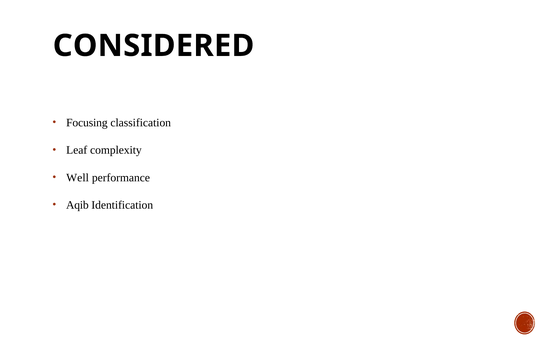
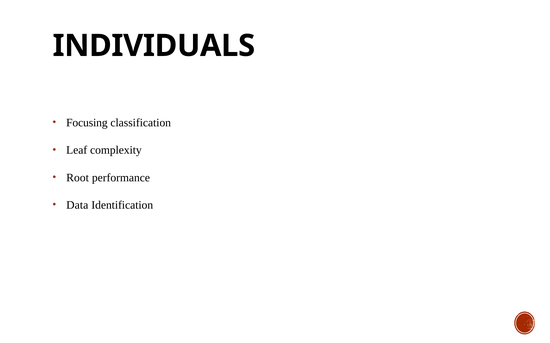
CONSIDERED: CONSIDERED -> INDIVIDUALS (154, 46)
Well: Well -> Root (78, 178)
Aqib: Aqib -> Data (77, 206)
